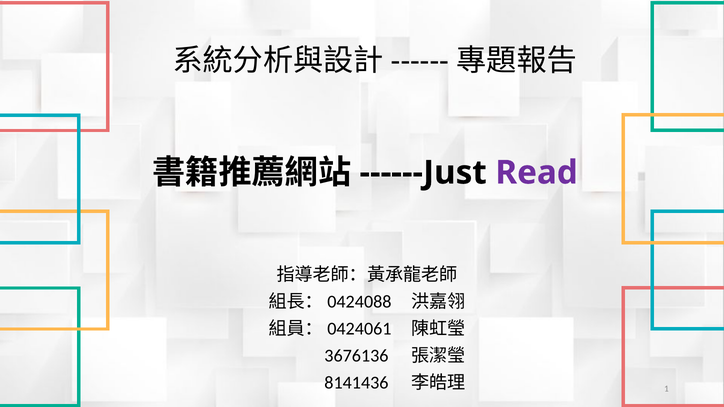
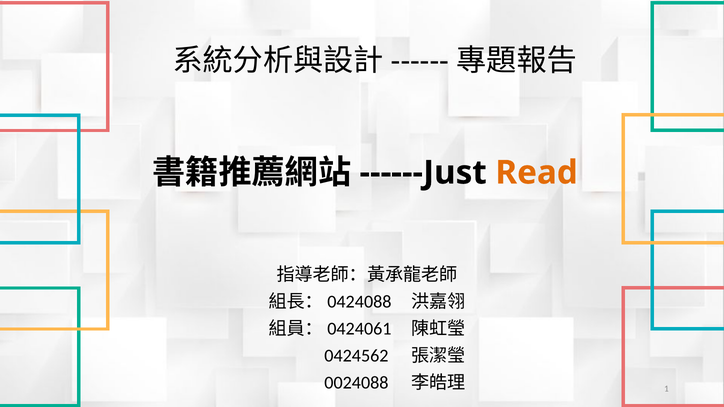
Read colour: purple -> orange (537, 173)
3676136: 3676136 -> 0424562 (356, 356)
8141436: 8141436 -> 0024088 (356, 383)
